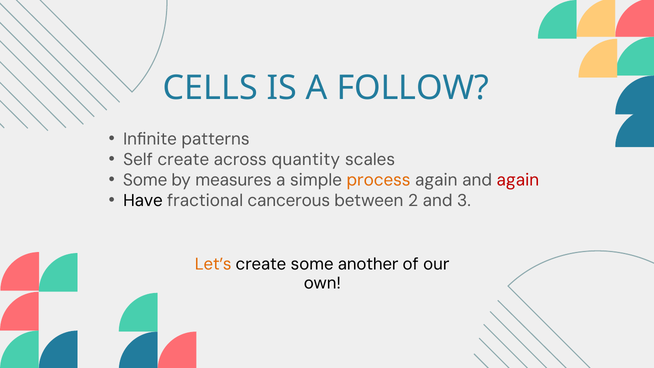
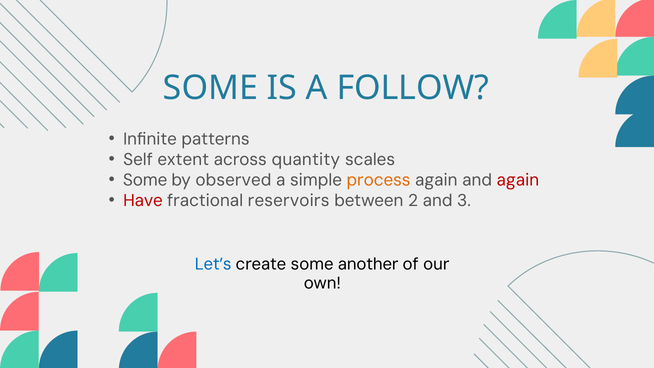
CELLS: CELLS -> SOME (210, 88)
Self create: create -> extent (183, 160)
measures: measures -> observed (233, 180)
Have colour: black -> red (143, 201)
cancerous: cancerous -> reservoirs (289, 201)
Let’s colour: orange -> blue (213, 264)
